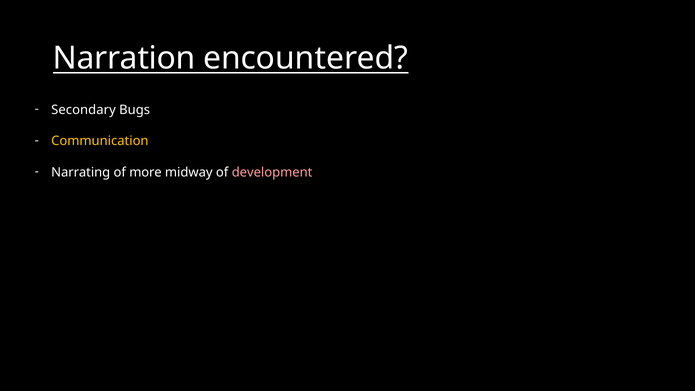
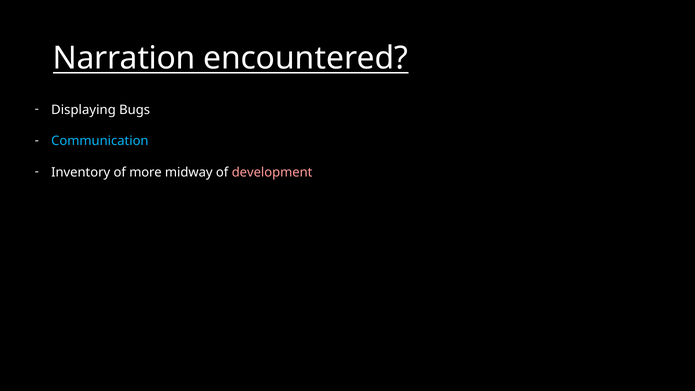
Secondary: Secondary -> Displaying (83, 110)
Communication colour: yellow -> light blue (100, 141)
Narrating: Narrating -> Inventory (81, 172)
